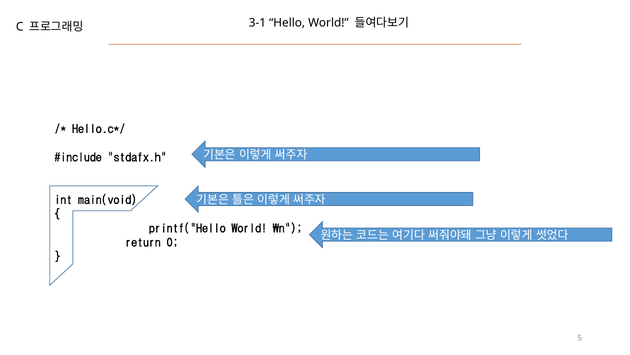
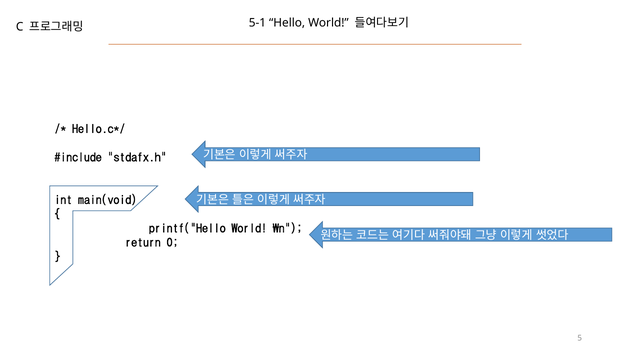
3-1: 3-1 -> 5-1 (257, 23)
